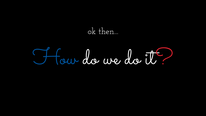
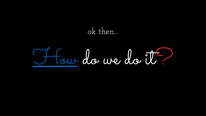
How underline: none -> present (55, 57)
